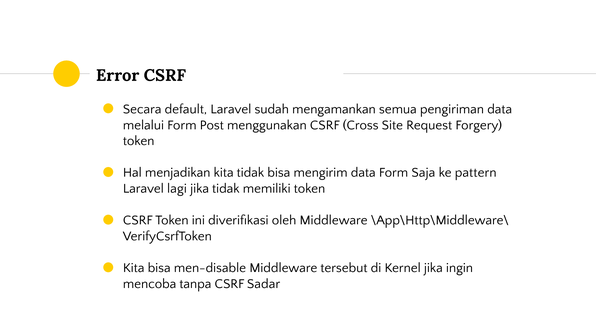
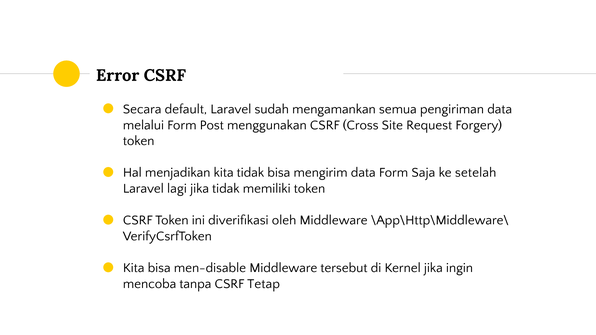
pattern: pattern -> setelah (476, 173)
Sadar: Sadar -> Tetap (264, 284)
